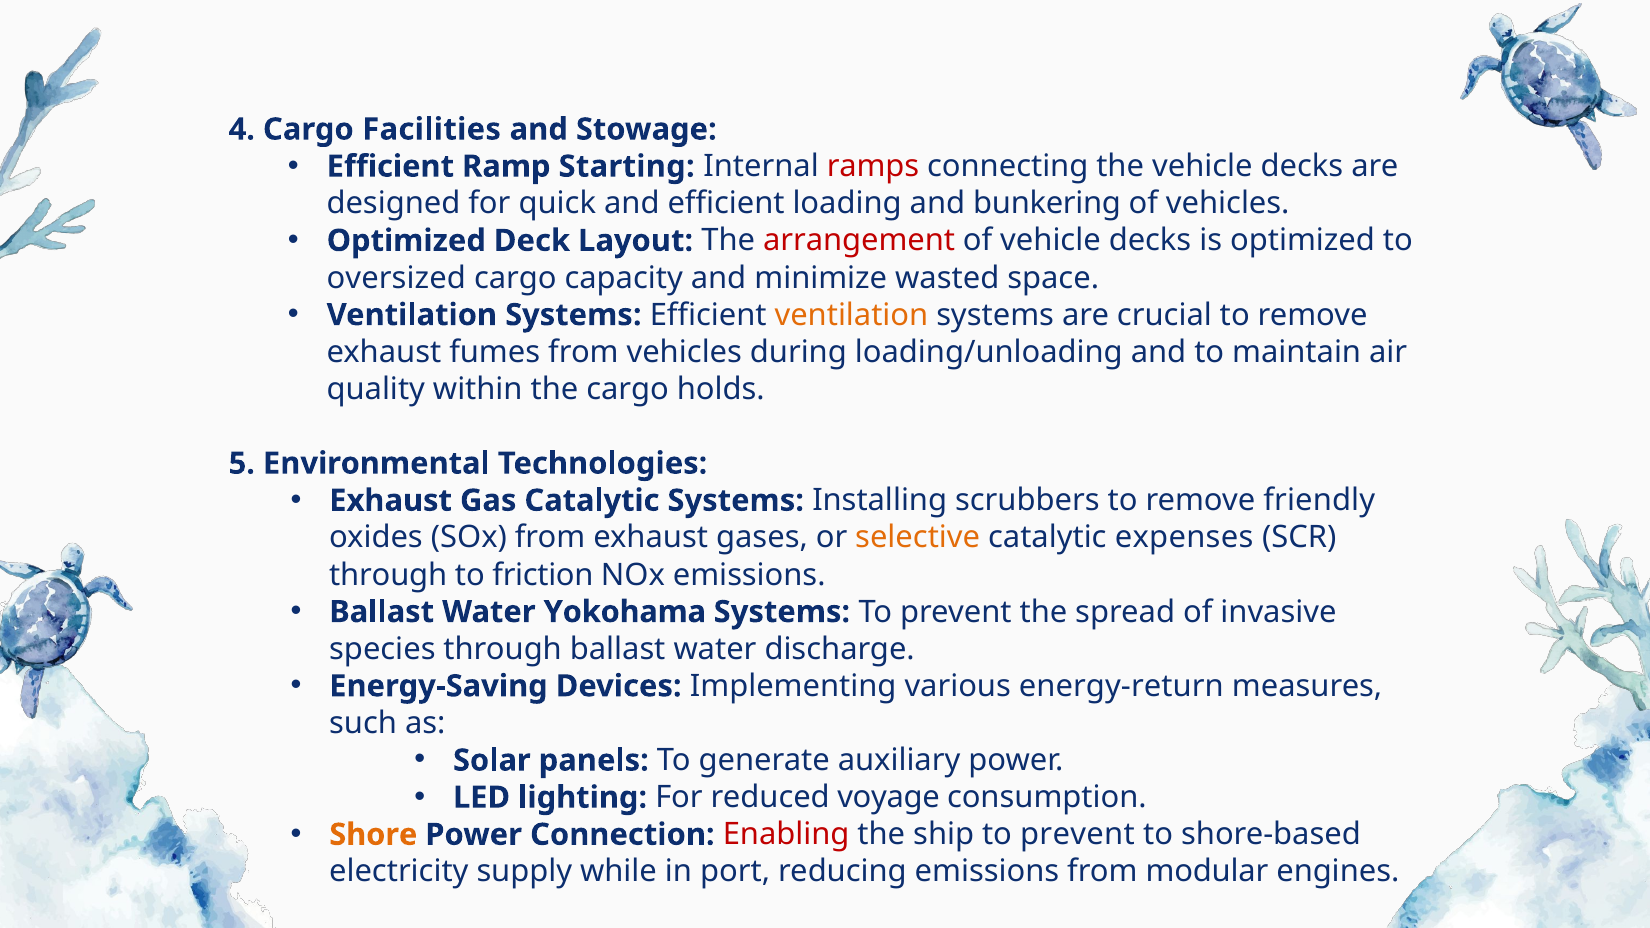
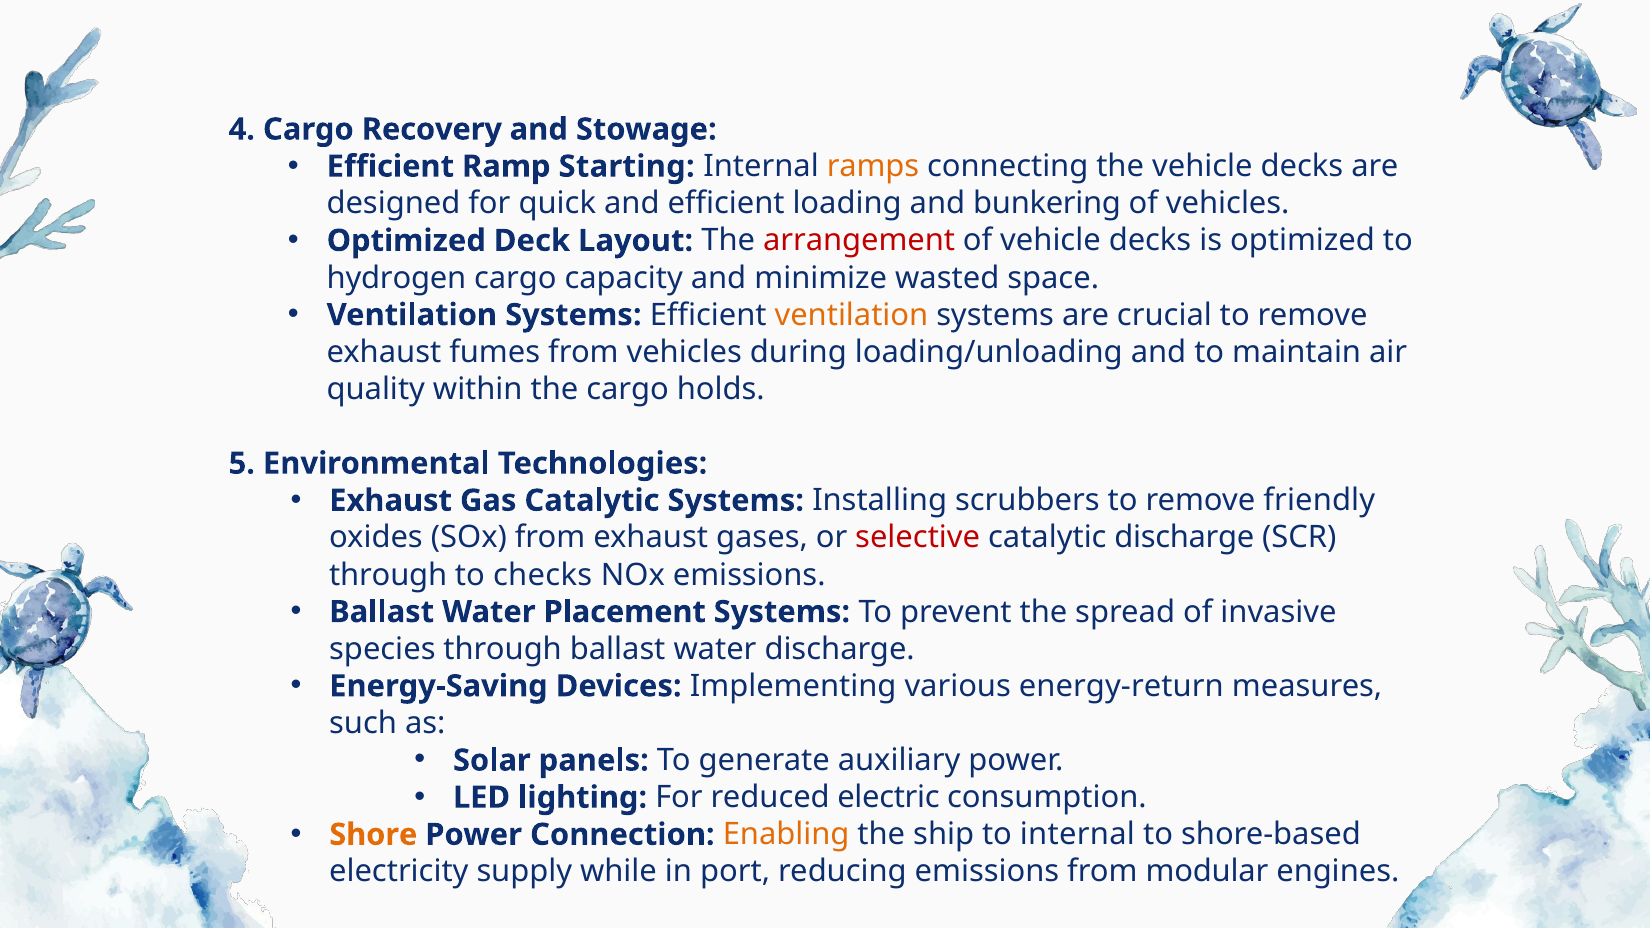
Facilities: Facilities -> Recovery (432, 129)
ramps colour: red -> orange (873, 166)
oversized: oversized -> hydrogen (396, 278)
selective colour: orange -> red (918, 538)
catalytic expenses: expenses -> discharge (1184, 538)
friction: friction -> checks (543, 575)
Yokohama: Yokohama -> Placement (625, 612)
voyage: voyage -> electric (889, 798)
Enabling colour: red -> orange (786, 835)
ship to prevent: prevent -> internal (1077, 835)
